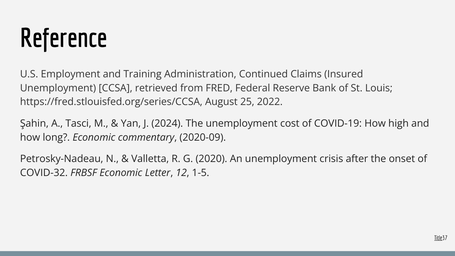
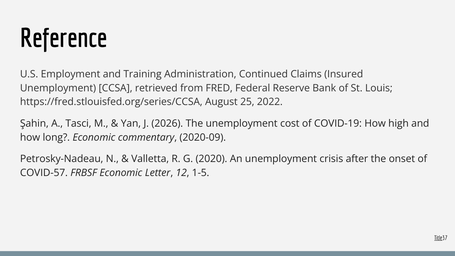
2024: 2024 -> 2026 (167, 123)
COVID-32: COVID-32 -> COVID-57 (44, 173)
